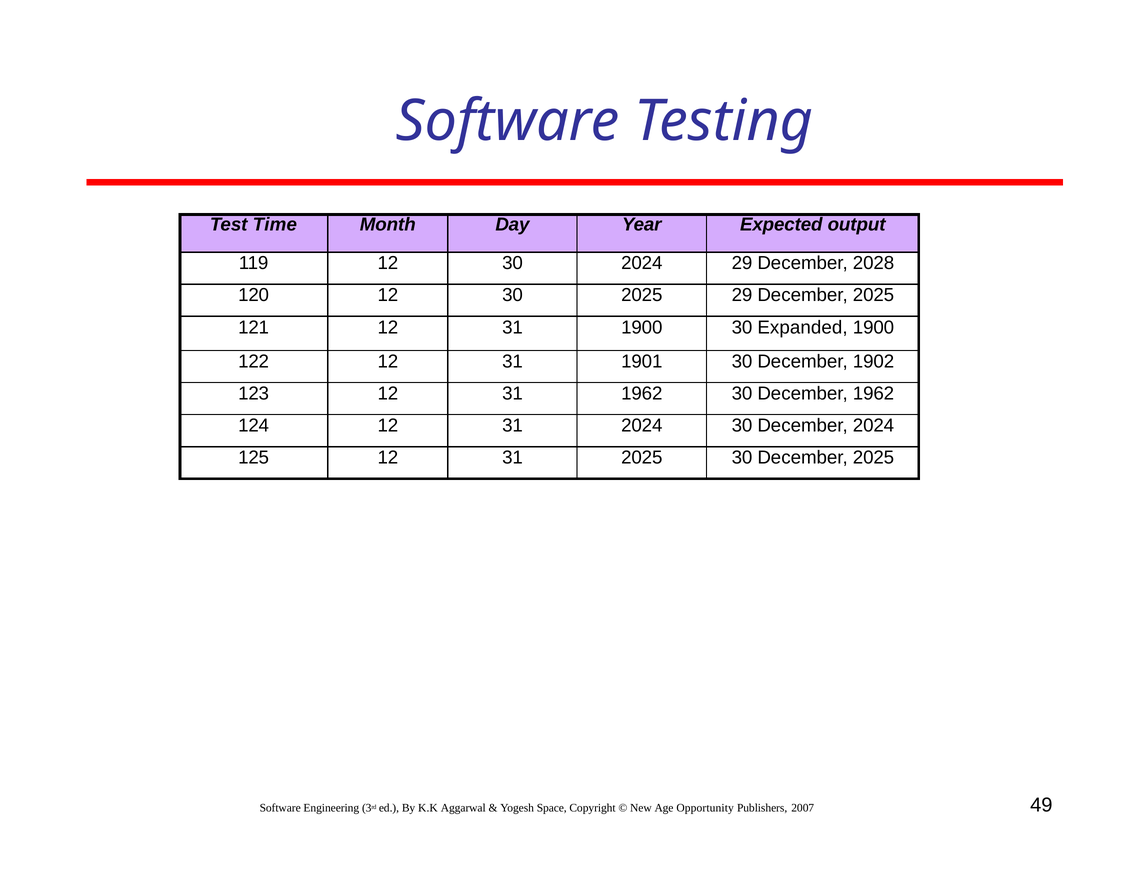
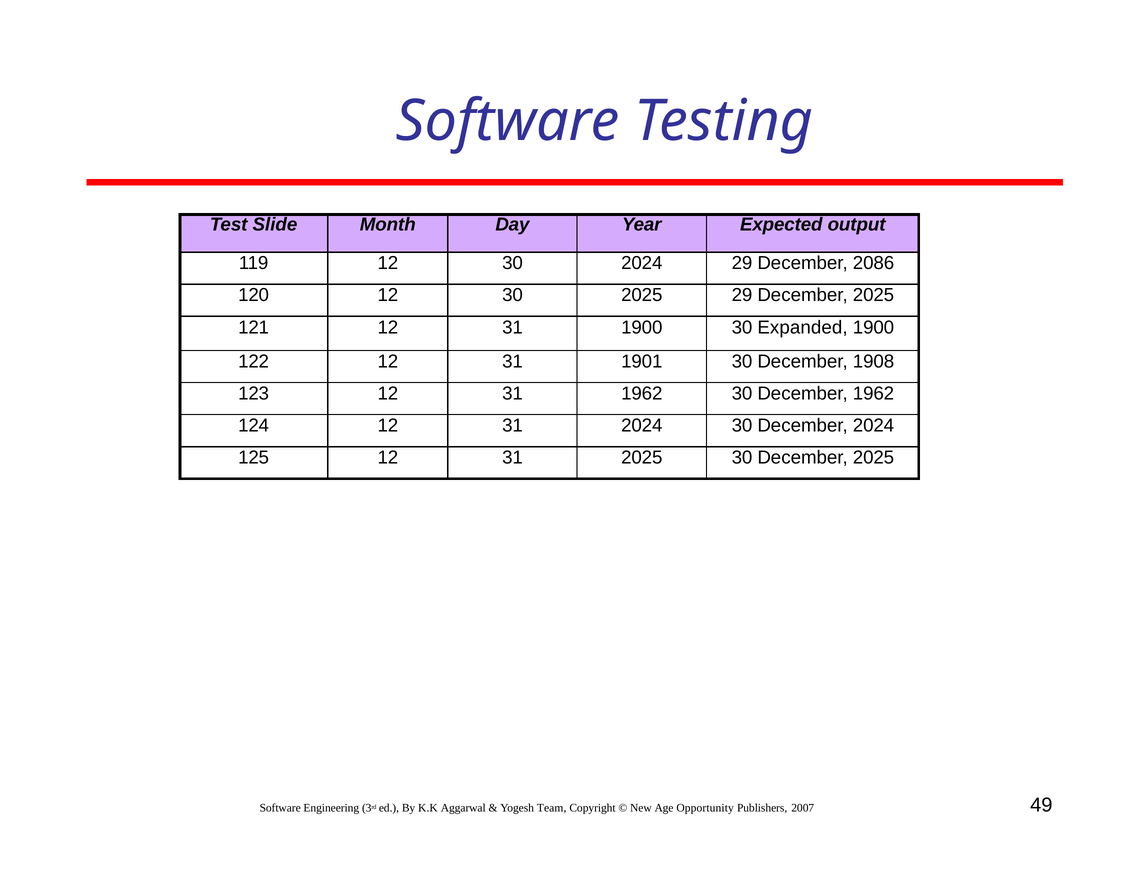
Time: Time -> Slide (275, 225)
2028: 2028 -> 2086 (874, 263)
1902: 1902 -> 1908 (874, 361)
Space: Space -> Team (552, 808)
